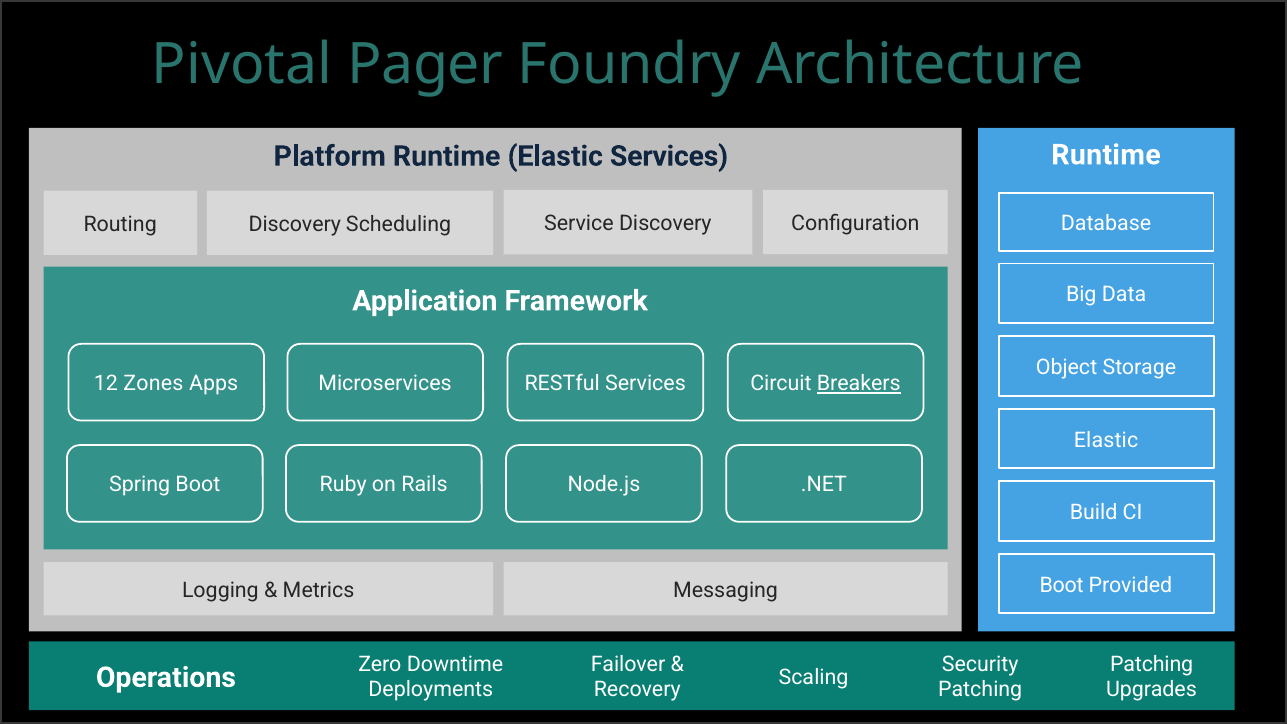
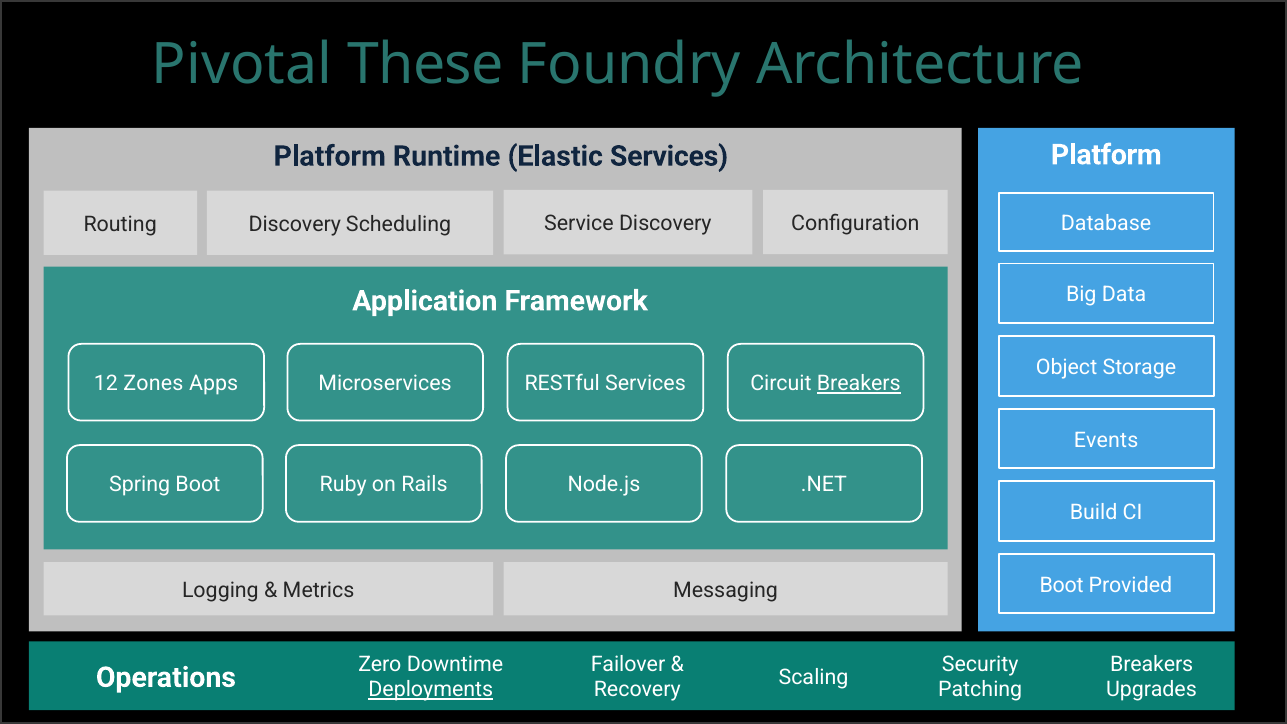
Pager: Pager -> These (425, 65)
Runtime: Runtime -> Platform (1106, 155)
Elastic: Elastic -> Events (1106, 440)
Patching: Patching -> Breakers (1152, 664)
Deployments underline: none -> present (431, 690)
